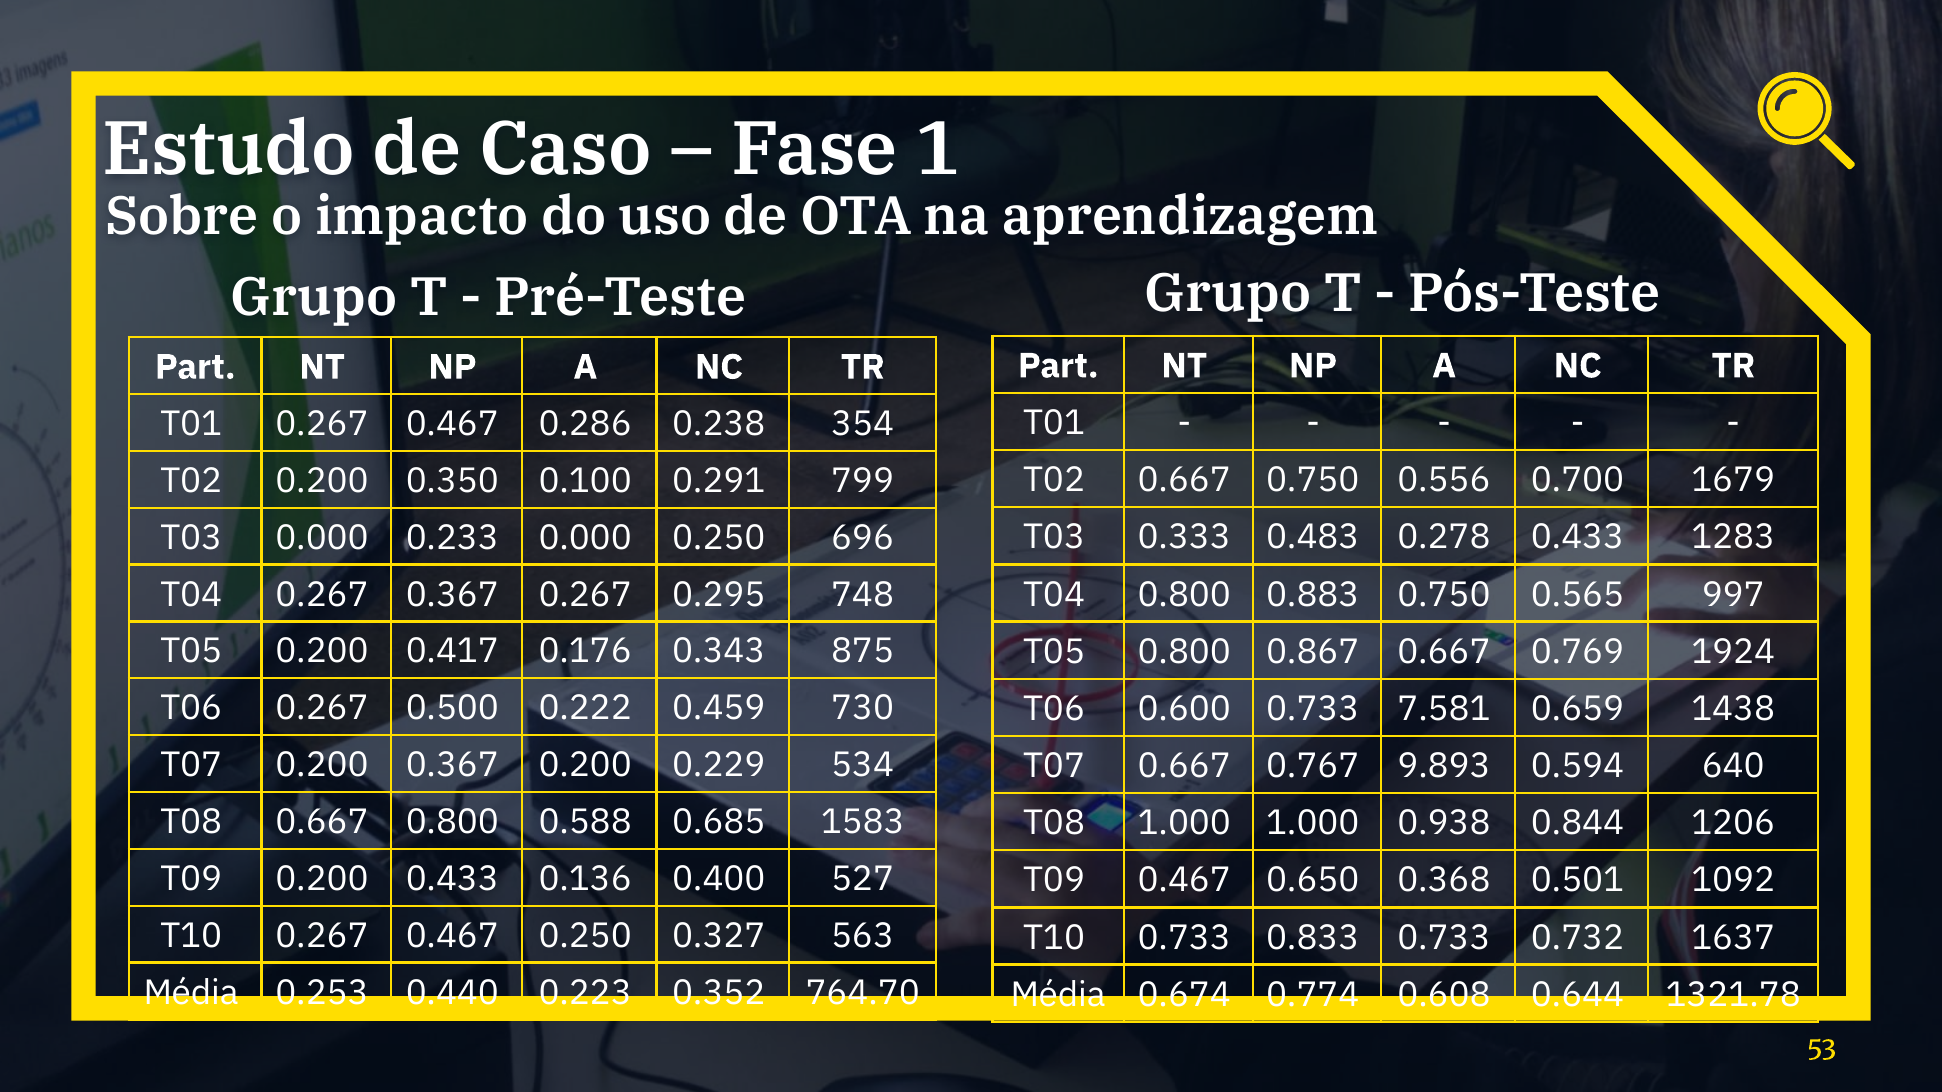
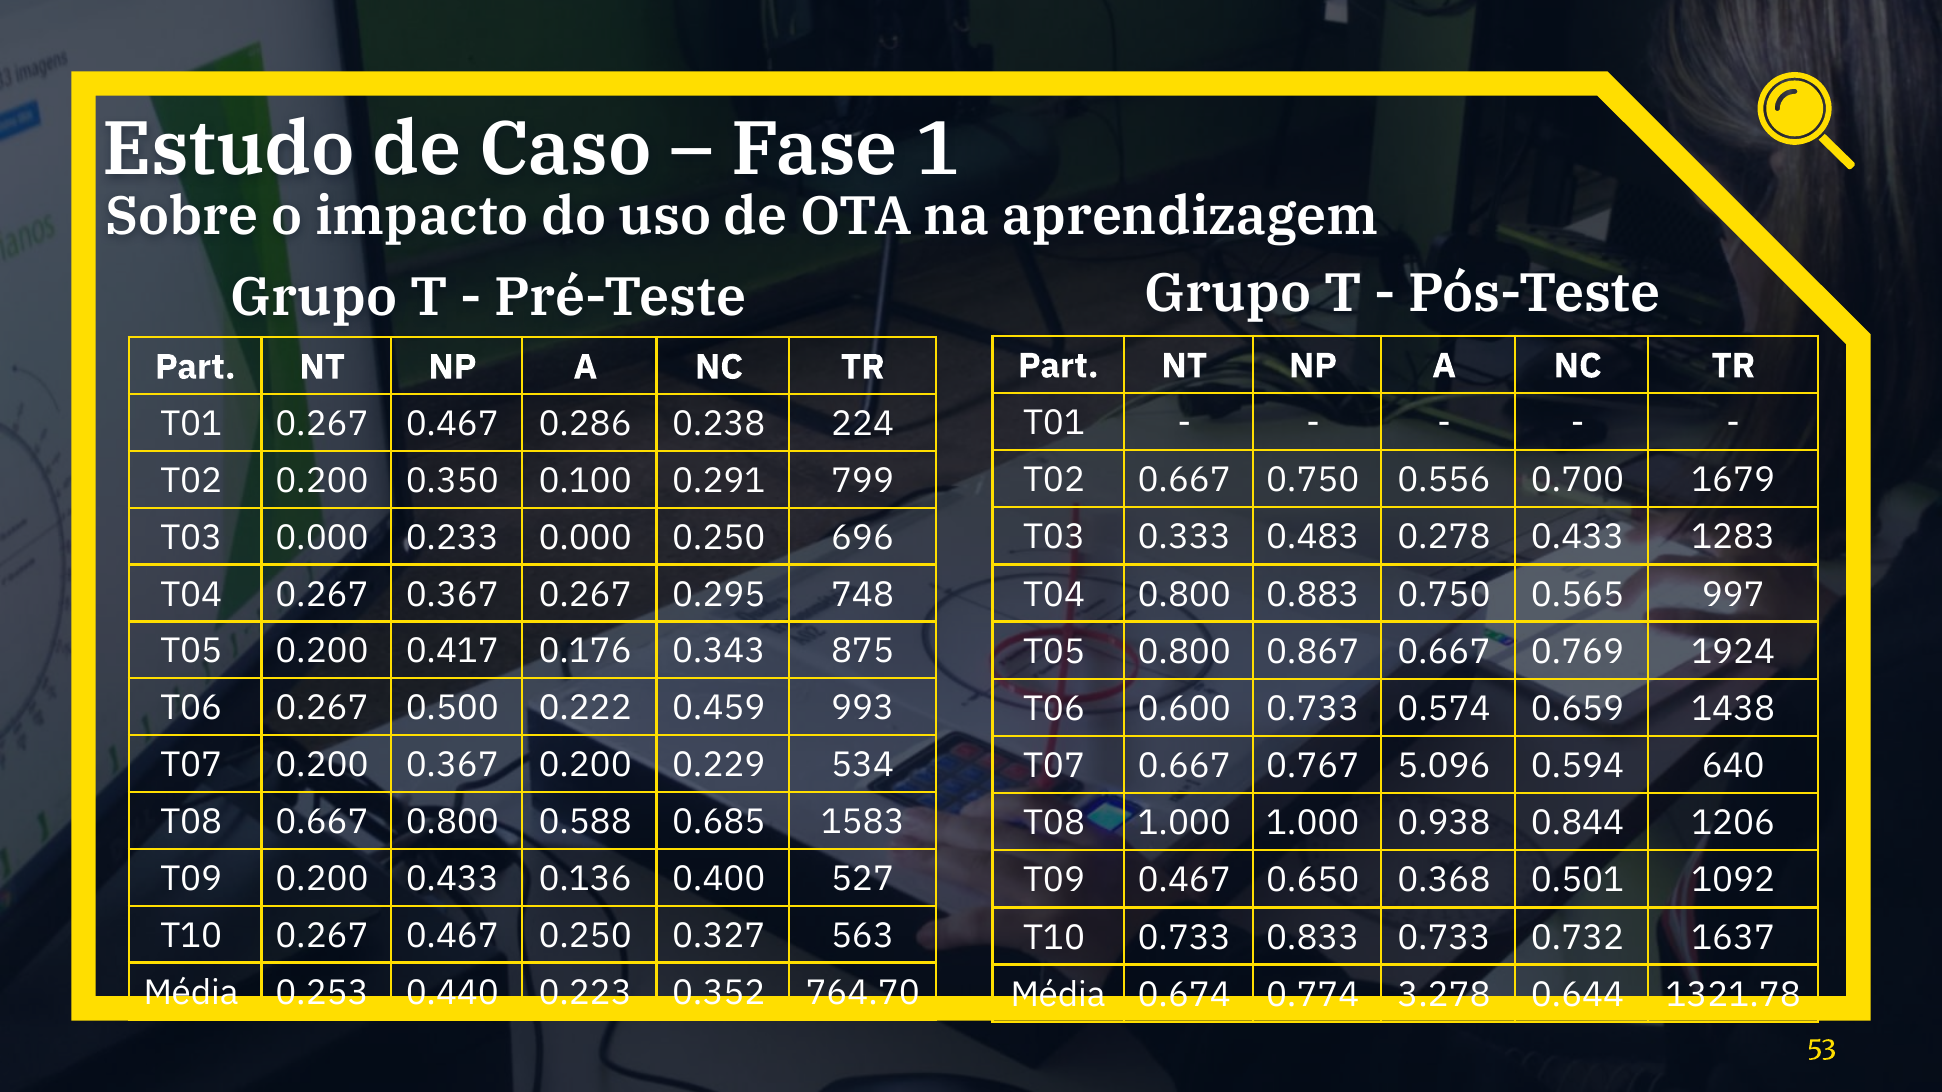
354: 354 -> 224 (863, 424)
730: 730 -> 993 (863, 708)
7.581: 7.581 -> 0.574 (1444, 709)
9.893: 9.893 -> 5.096 (1444, 766)
0.608: 0.608 -> 3.278 (1444, 995)
